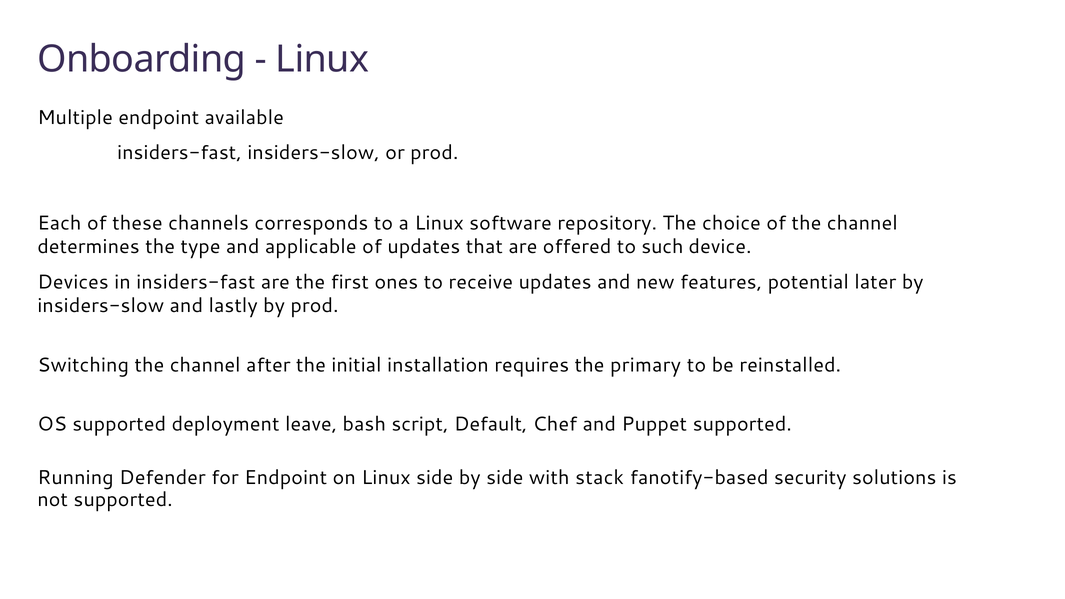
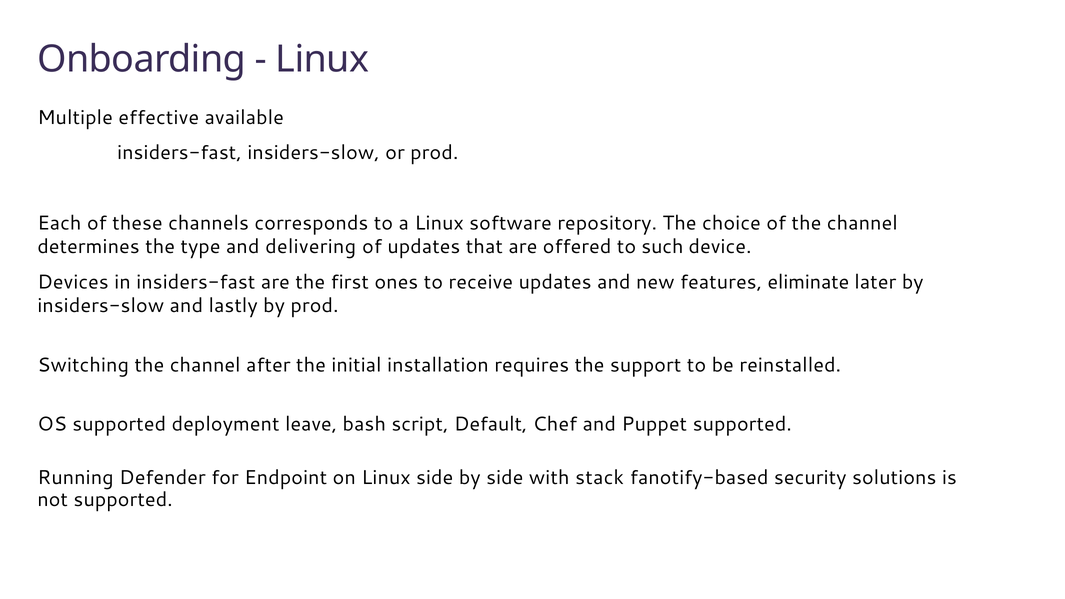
Multiple endpoint: endpoint -> effective (159, 118)
applicable: applicable -> delivering (311, 247)
potential: potential -> eliminate (808, 282)
primary: primary -> support (646, 365)
